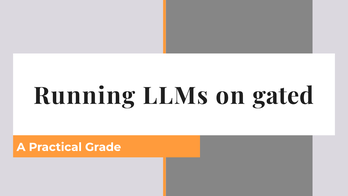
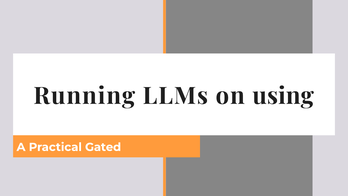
gated: gated -> using (283, 96)
Grade: Grade -> Gated (103, 147)
